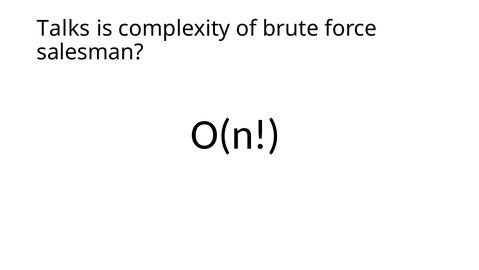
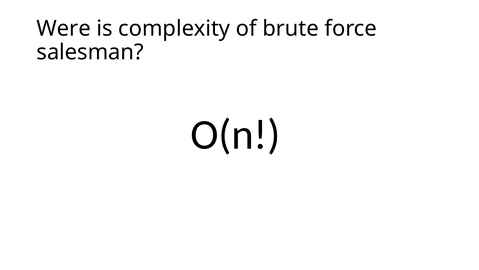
Talks: Talks -> Were (64, 28)
